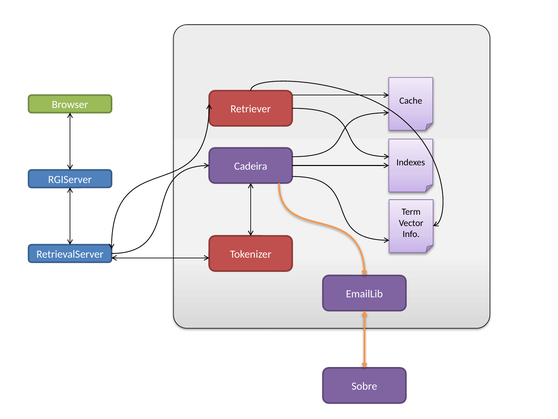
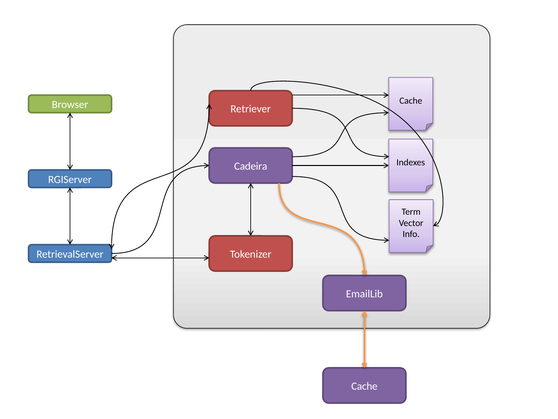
Sobre: Sobre -> Cache (364, 386)
